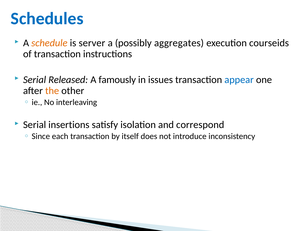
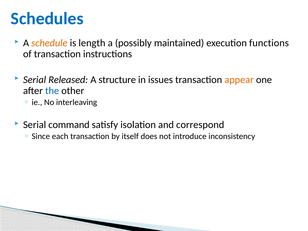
server: server -> length (92, 43)
aggregates: aggregates -> maintained (179, 43)
courseids: courseids -> functions (269, 43)
famously: famously -> structure (117, 80)
appear colour: blue -> orange (239, 80)
the colour: orange -> blue (52, 91)
insertions: insertions -> command (69, 125)
